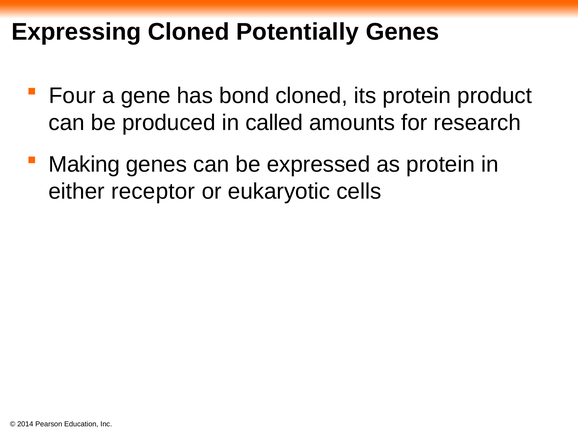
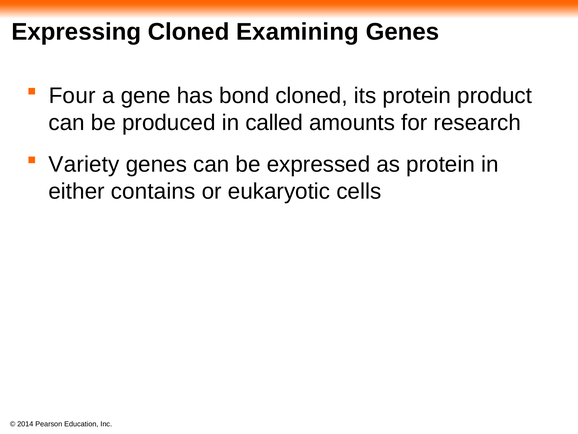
Potentially: Potentially -> Examining (298, 32)
Making: Making -> Variety (84, 164)
receptor: receptor -> contains (153, 191)
